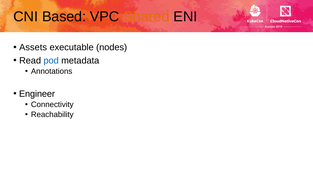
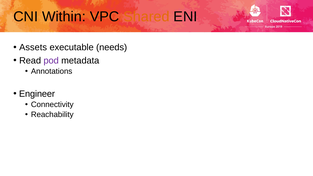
Based: Based -> Within (64, 17)
nodes: nodes -> needs (112, 47)
pod colour: blue -> purple (51, 61)
